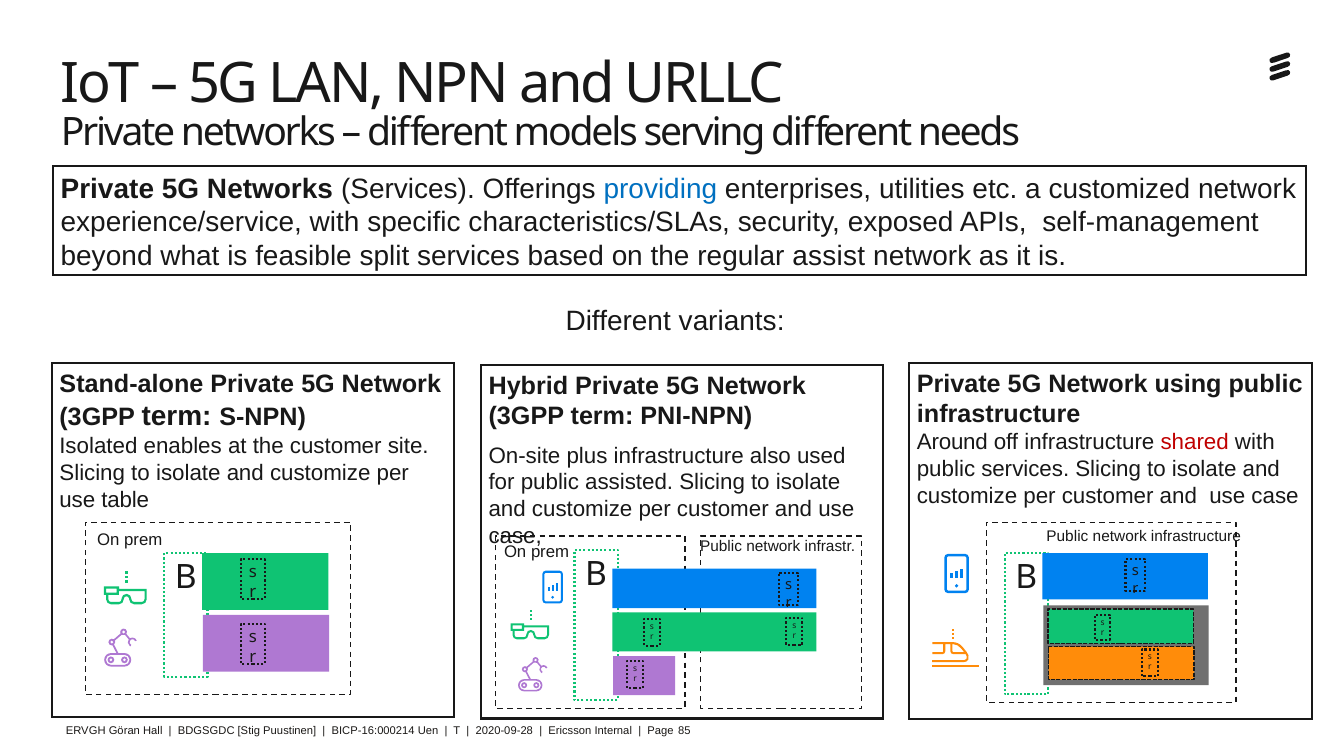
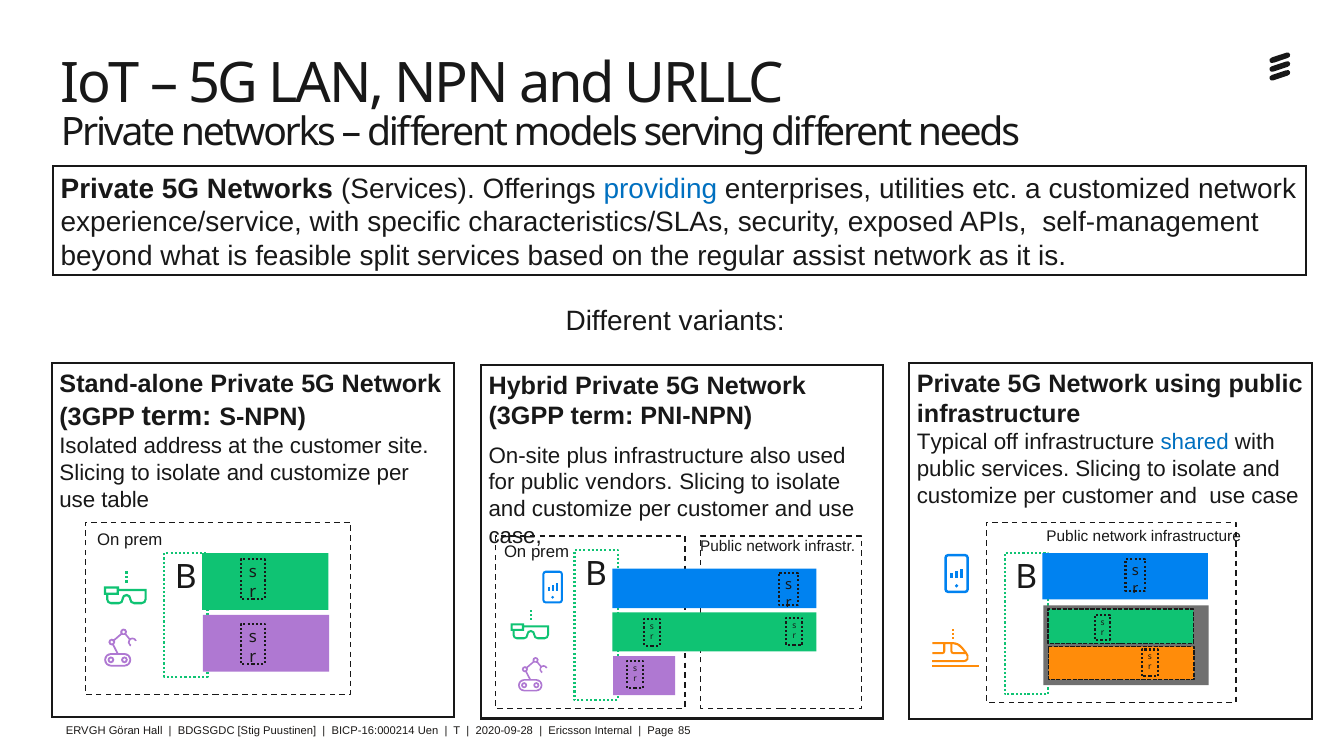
Around: Around -> Typical (952, 443)
shared colour: red -> blue (1195, 443)
enables: enables -> address (183, 446)
assisted: assisted -> vendors (629, 483)
